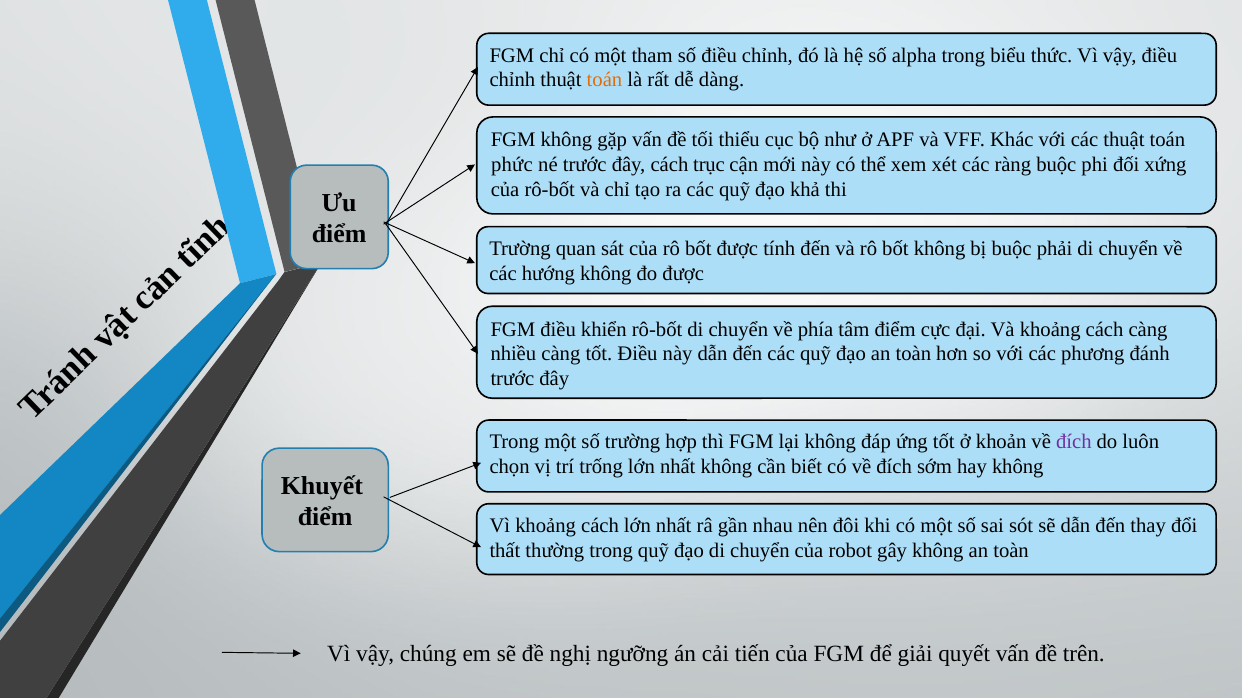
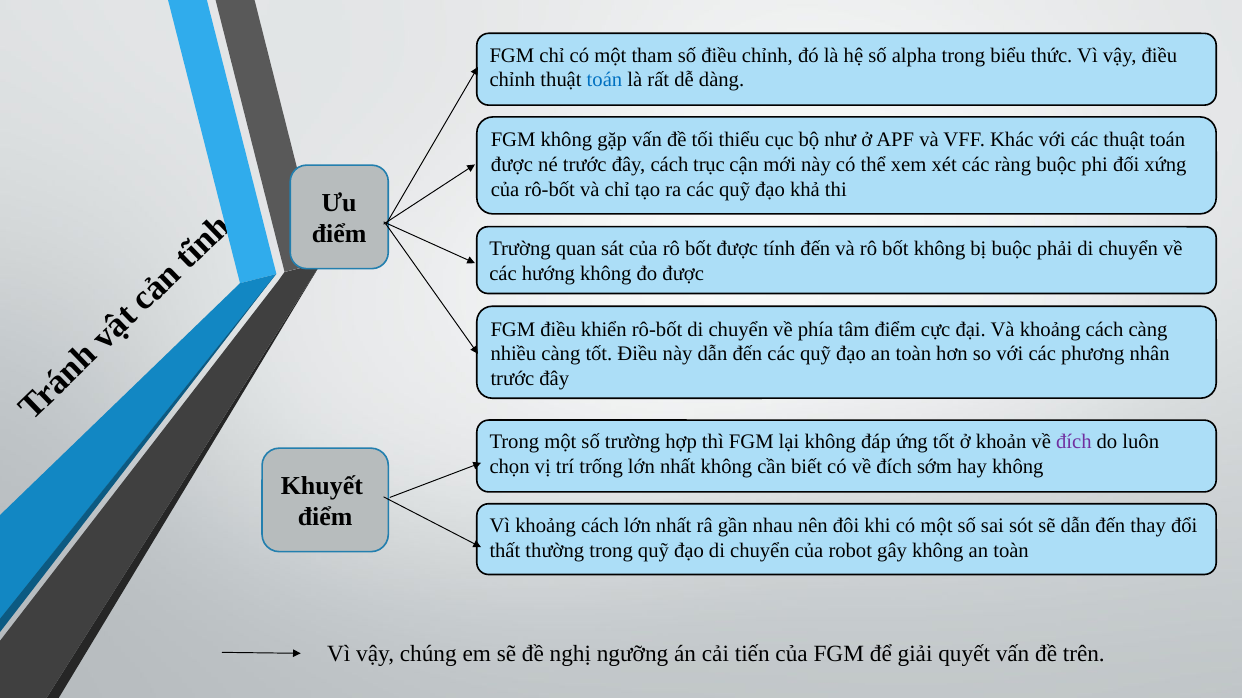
toán colour: orange -> blue (604, 80)
phức: phức -> được (512, 165)
đánh: đánh -> nhân (1150, 354)
